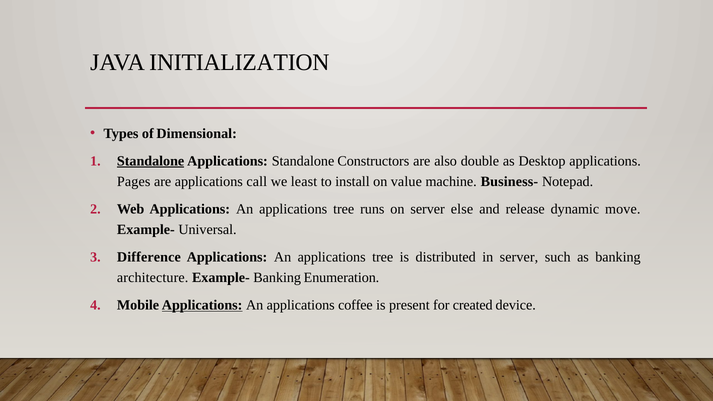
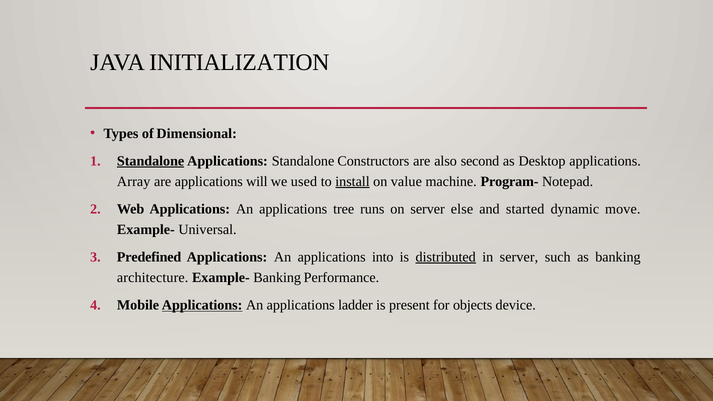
double: double -> second (480, 161)
Pages: Pages -> Array (134, 181)
call: call -> will (257, 181)
least: least -> used (304, 181)
install underline: none -> present (352, 181)
Business-: Business- -> Program- (510, 181)
release: release -> started (525, 209)
Difference: Difference -> Predefined (149, 257)
tree: tree -> into (383, 257)
distributed underline: none -> present (446, 257)
Enumeration: Enumeration -> Performance (341, 277)
coffee: coffee -> ladder (355, 305)
created: created -> objects (473, 305)
